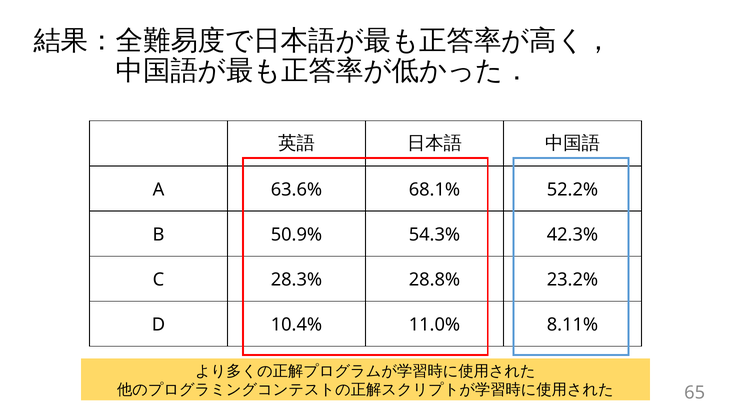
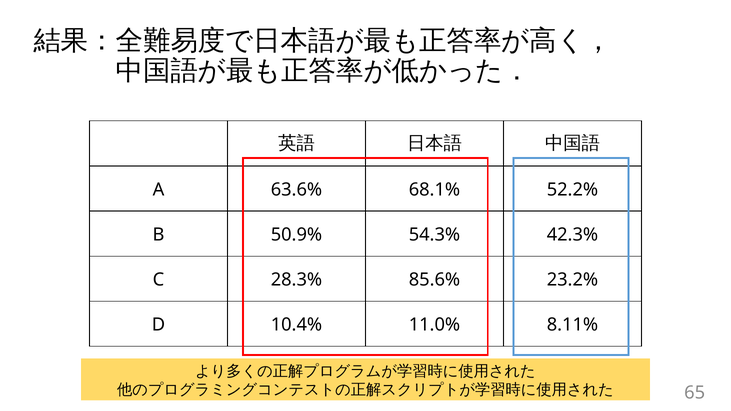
28.8%: 28.8% -> 85.6% (434, 280)
